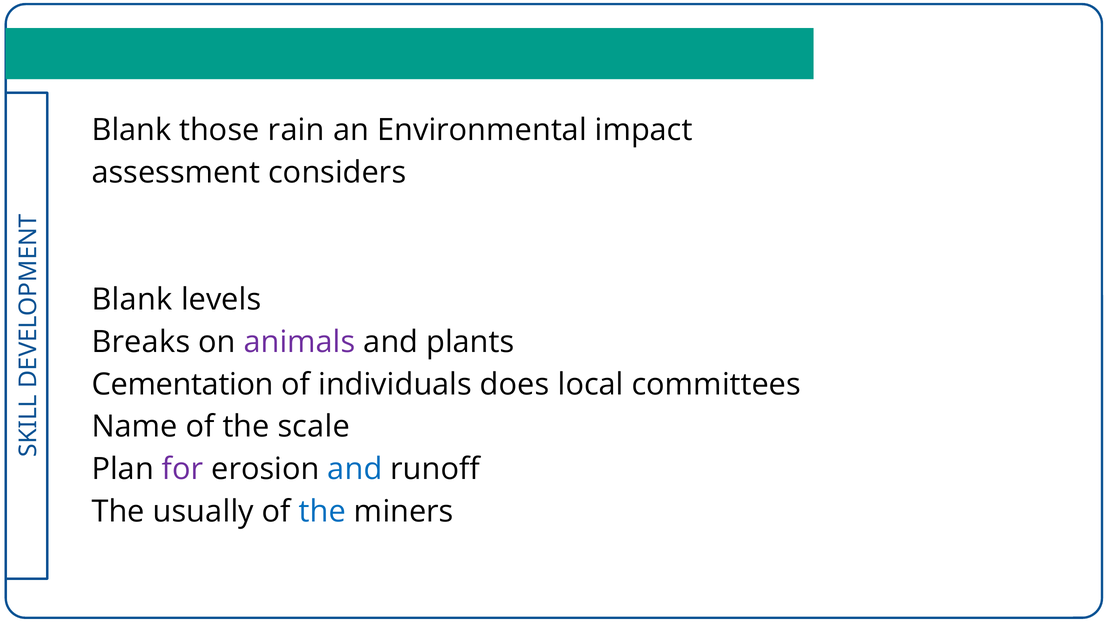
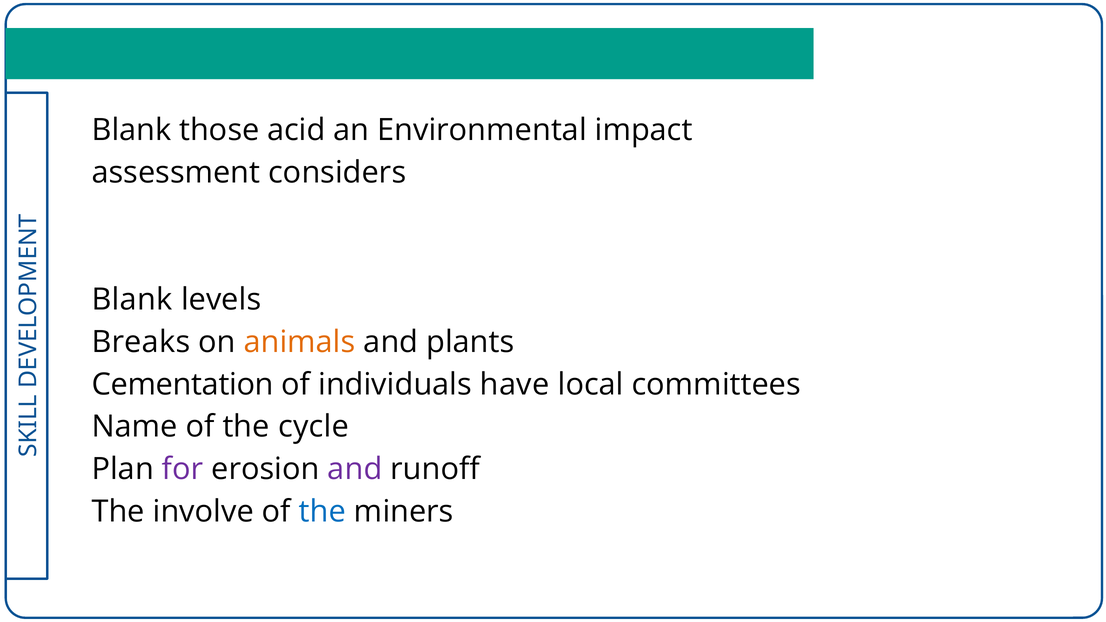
rain: rain -> acid (296, 130)
animals colour: purple -> orange (300, 342)
does: does -> have (515, 384)
scale: scale -> cycle (314, 427)
and colour: blue -> purple (355, 469)
usually: usually -> involve (203, 512)
